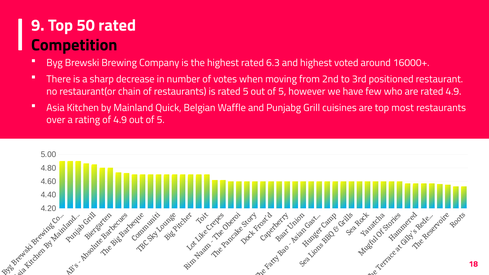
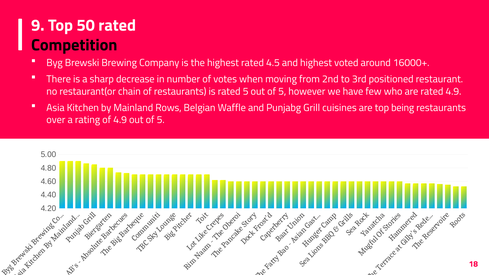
6.3: 6.3 -> 4.5 (273, 63)
Quick: Quick -> Rows (168, 108)
most: most -> being (403, 108)
